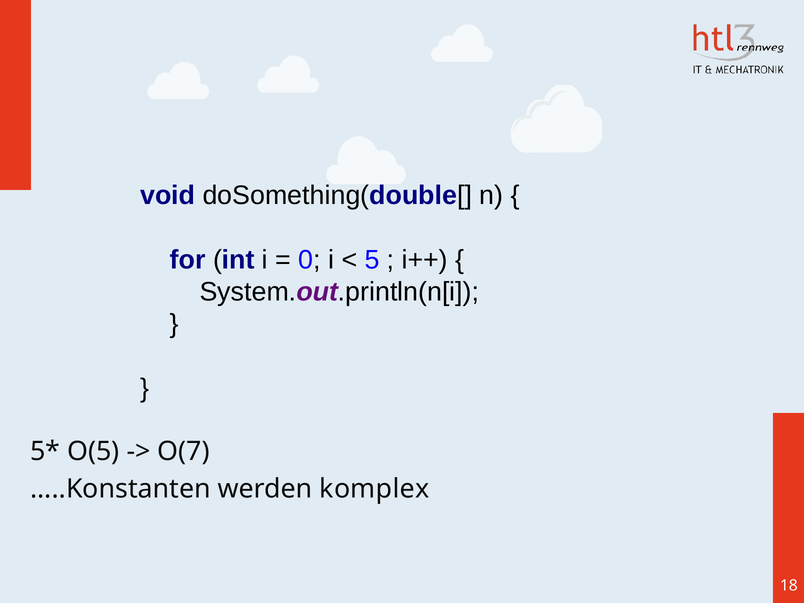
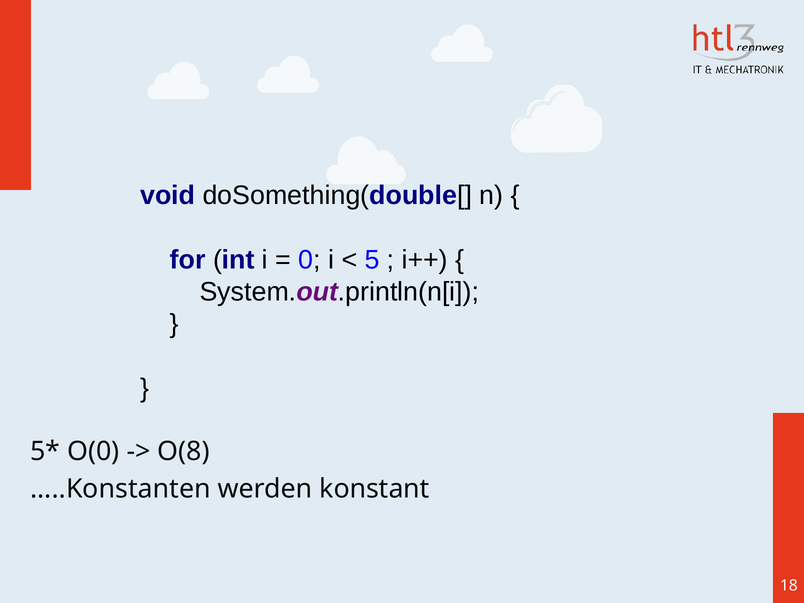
O(5: O(5 -> O(0 (93, 452)
O(7: O(7 -> O(8 (184, 452)
komplex: komplex -> konstant (375, 489)
